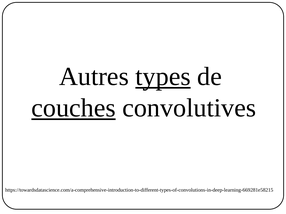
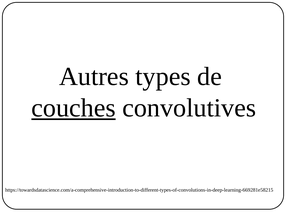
types underline: present -> none (163, 77)
